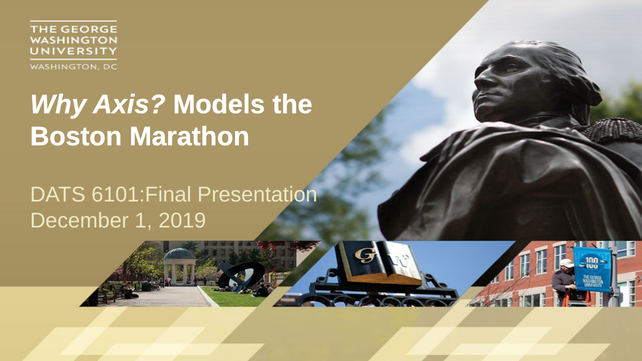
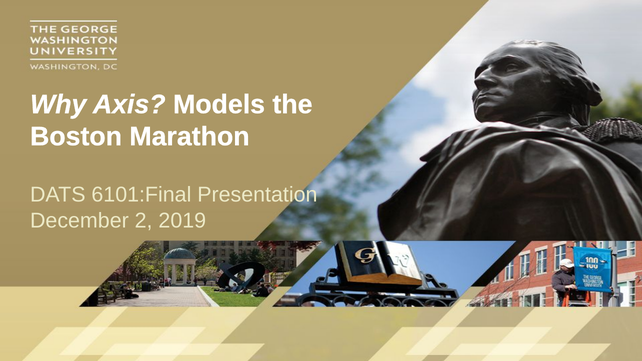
1: 1 -> 2 (144, 221)
